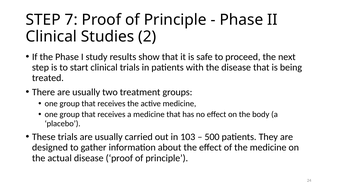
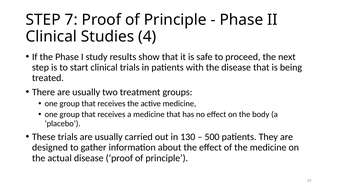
2: 2 -> 4 (147, 37)
103: 103 -> 130 (188, 137)
